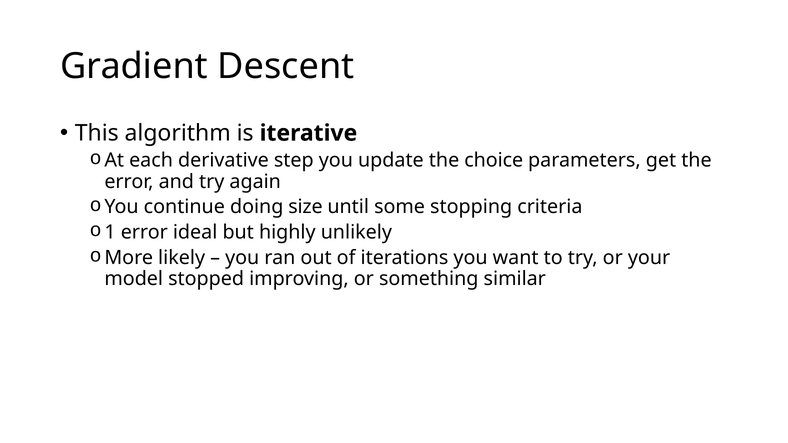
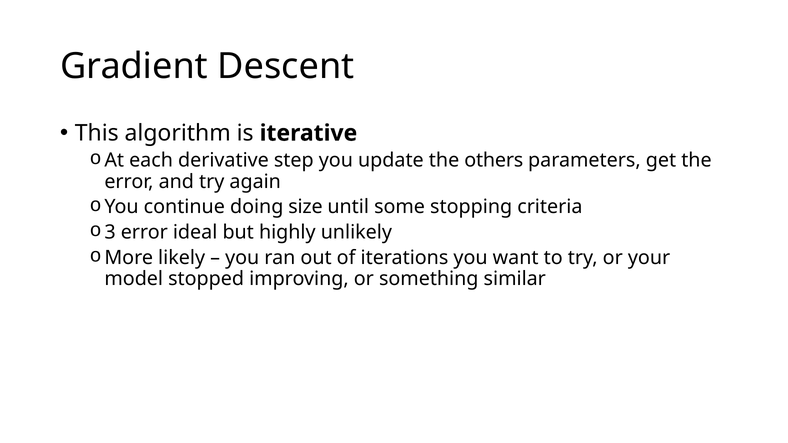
choice: choice -> others (494, 160)
1: 1 -> 3 (110, 232)
